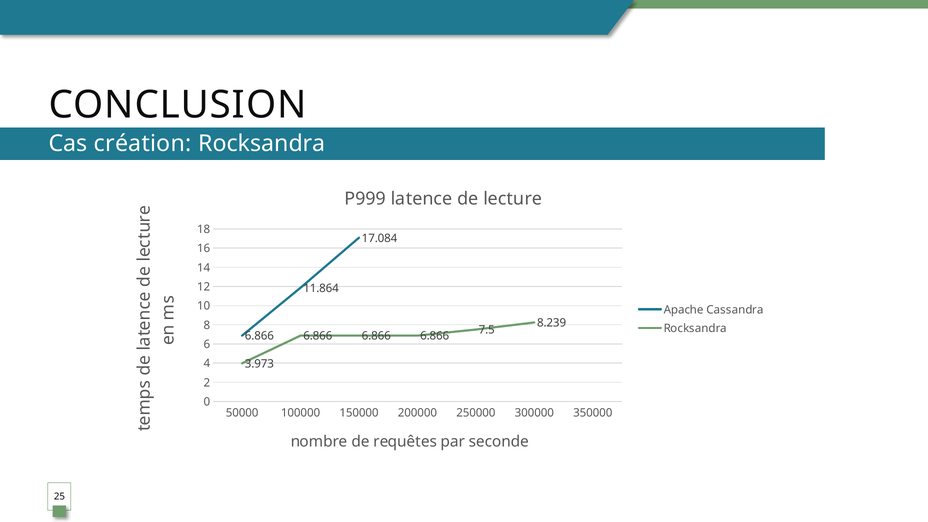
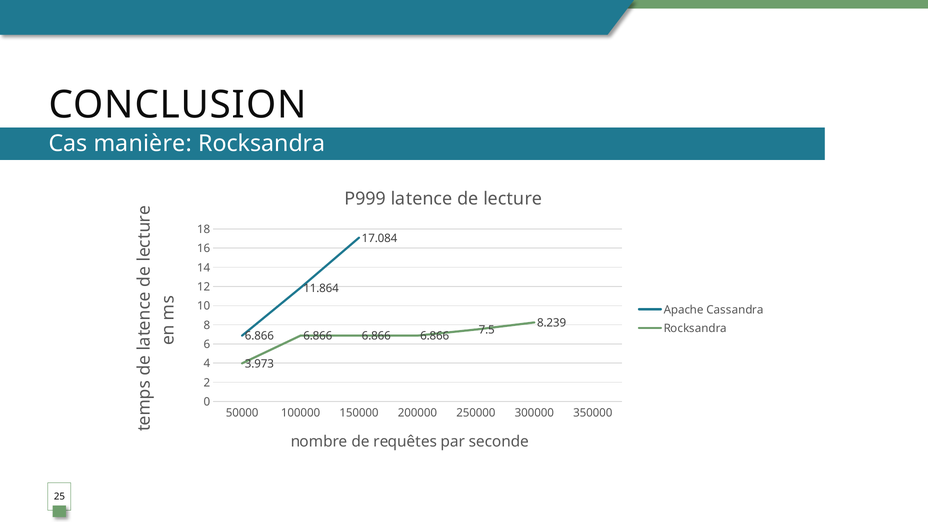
création: création -> manière (143, 143)
